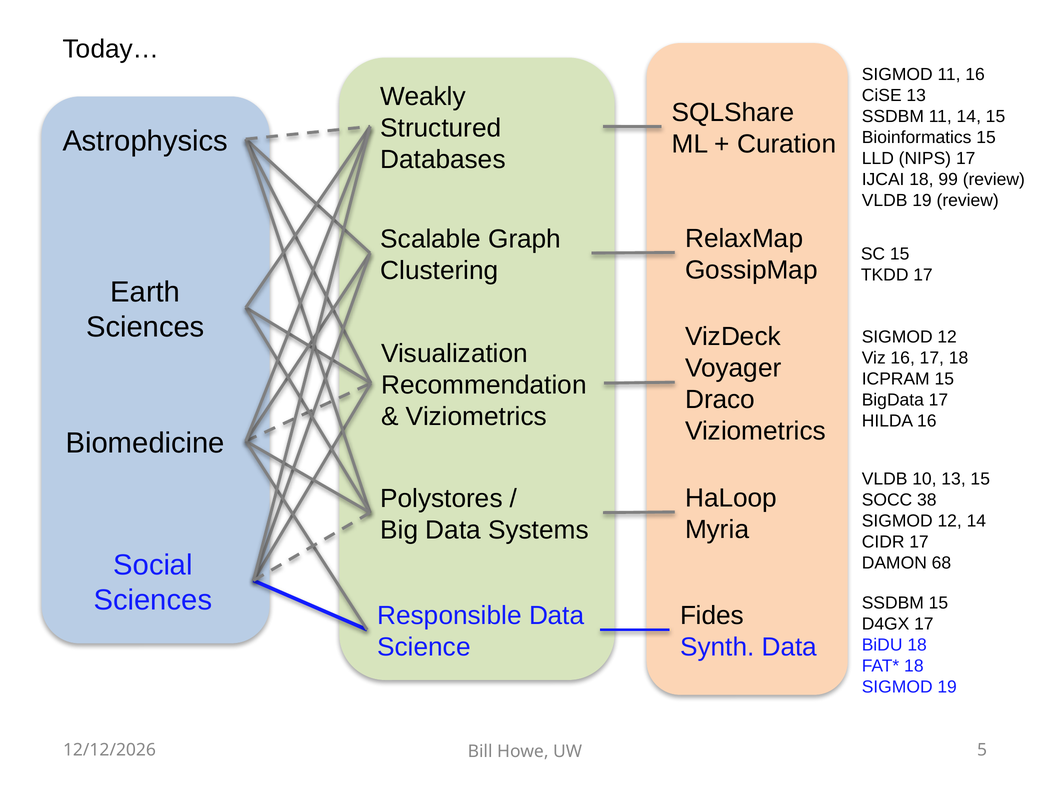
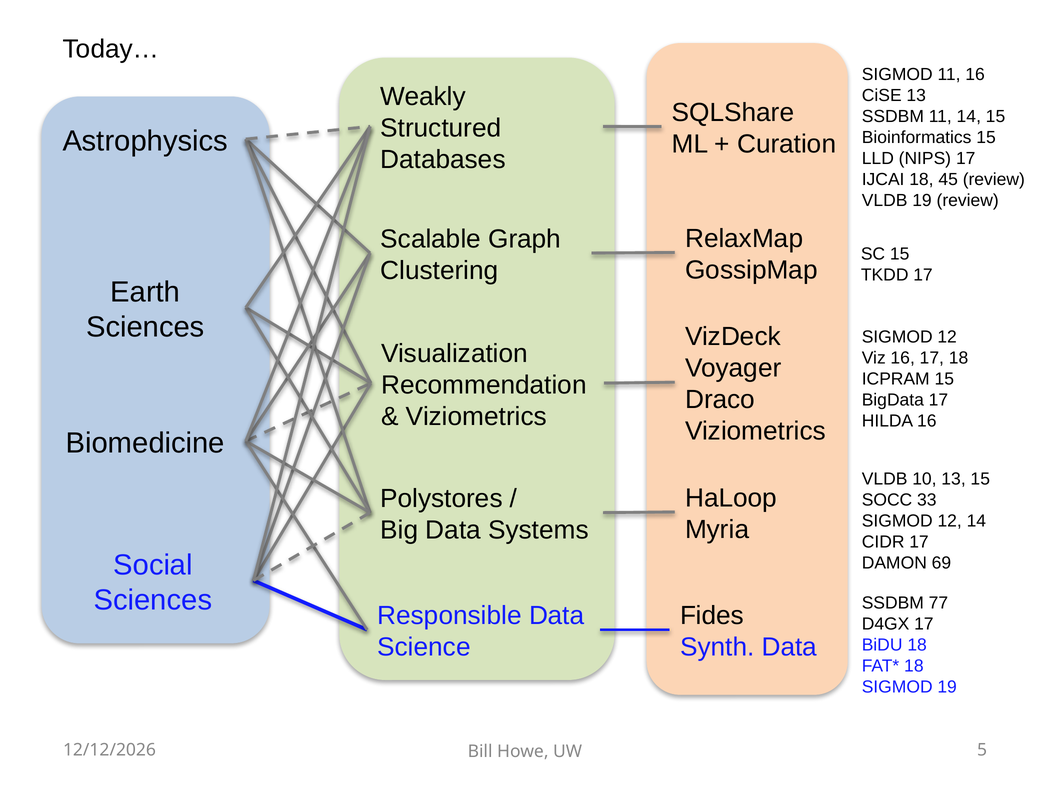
99: 99 -> 45 (948, 180)
38: 38 -> 33 (927, 500)
68: 68 -> 69 (941, 563)
SSDBM 15: 15 -> 77 (938, 604)
